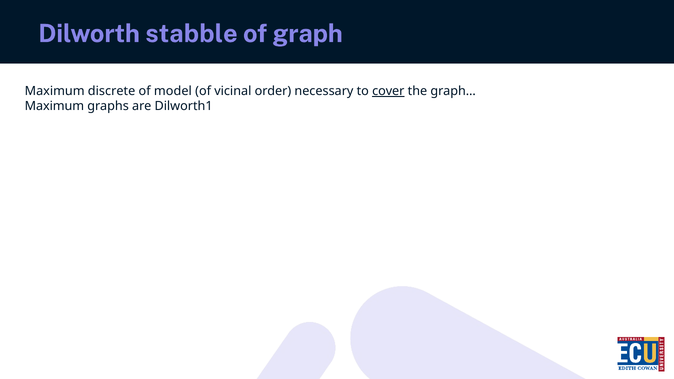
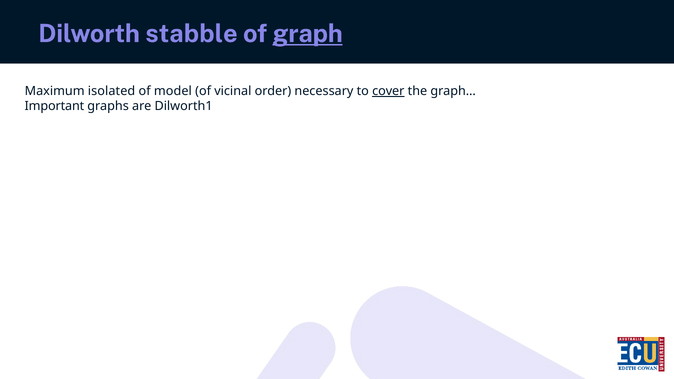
graph underline: none -> present (308, 34)
discrete: discrete -> isolated (112, 91)
Maximum: Maximum -> Important (54, 106)
